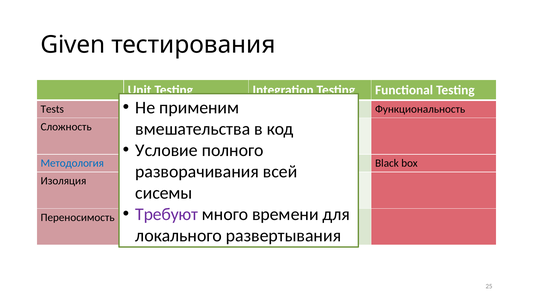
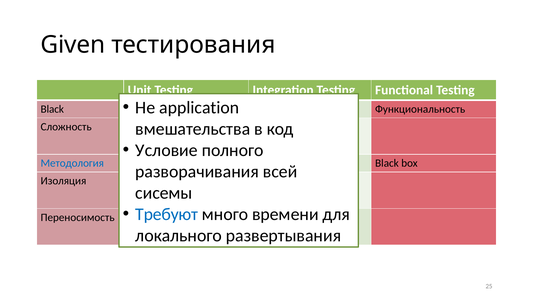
применим: применим -> application (199, 108)
Tests: Tests -> Black (52, 109)
Требуют colour: purple -> blue (167, 214)
